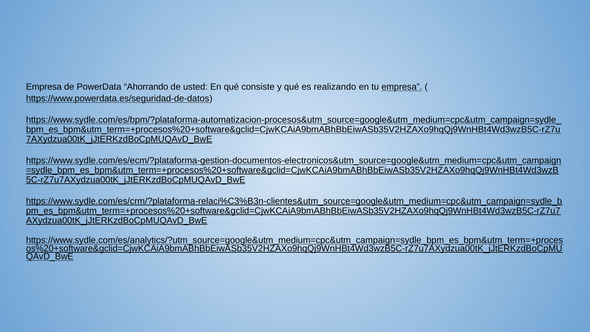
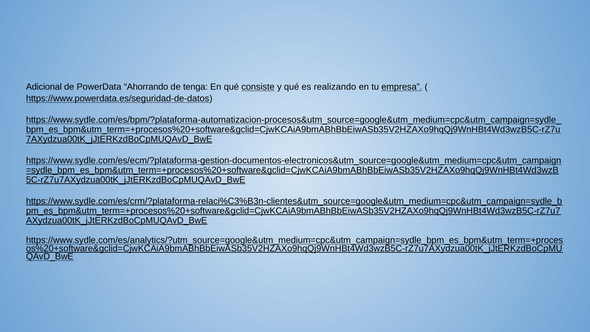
Empresa: Empresa -> Adicional (44, 87)
usted: usted -> tenga (195, 87)
consiste underline: none -> present (258, 87)
